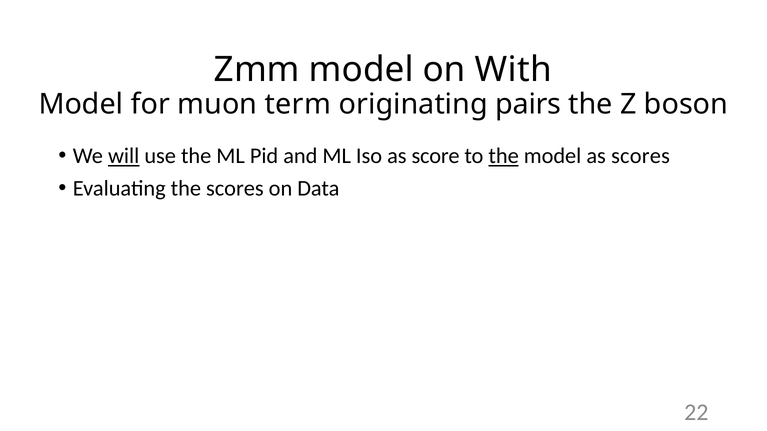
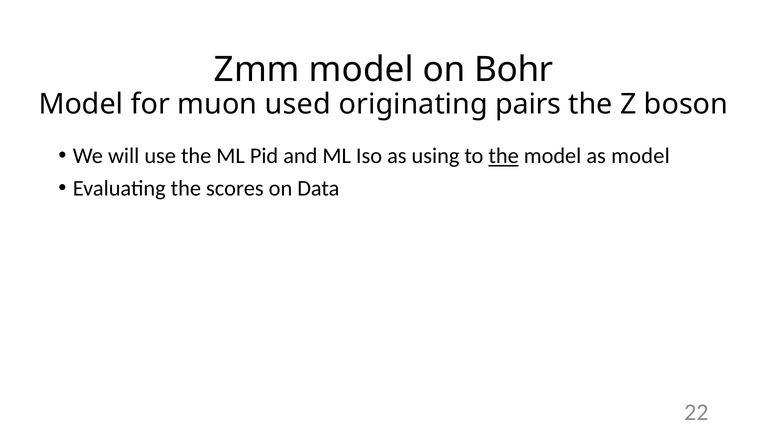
With: With -> Bohr (514, 70)
term: term -> used (298, 104)
will underline: present -> none (124, 156)
score: score -> using (435, 156)
as scores: scores -> model (641, 156)
